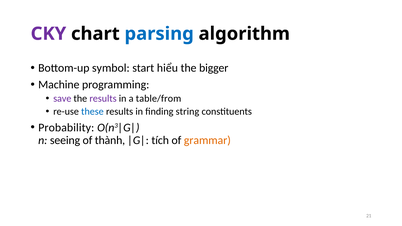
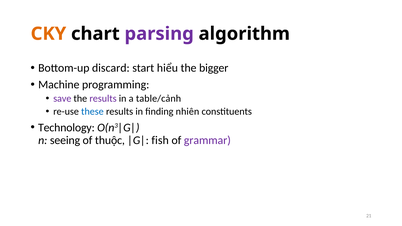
CKY colour: purple -> orange (48, 34)
parsing colour: blue -> purple (159, 34)
symbol: symbol -> discard (111, 68)
table/from: table/from -> table/cảnh (159, 99)
string: string -> nhiên (187, 112)
Probability: Probability -> Technology (66, 128)
thành: thành -> thuộc (110, 140)
tích: tích -> fish (160, 140)
grammar colour: orange -> purple (207, 140)
